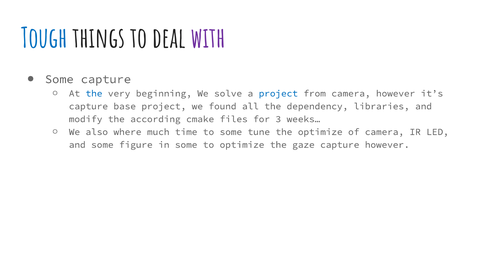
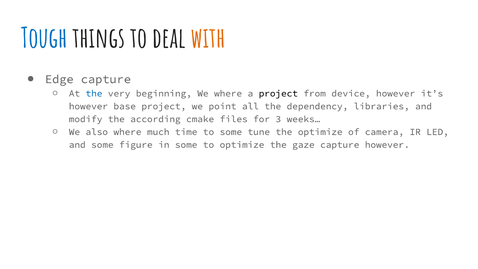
with colour: purple -> orange (208, 39)
Some: Some -> Edge (59, 79)
We solve: solve -> where (228, 93)
project colour: blue -> black (278, 93)
from camera: camera -> device (351, 93)
capture: capture -> however (88, 106)
found: found -> point (222, 106)
